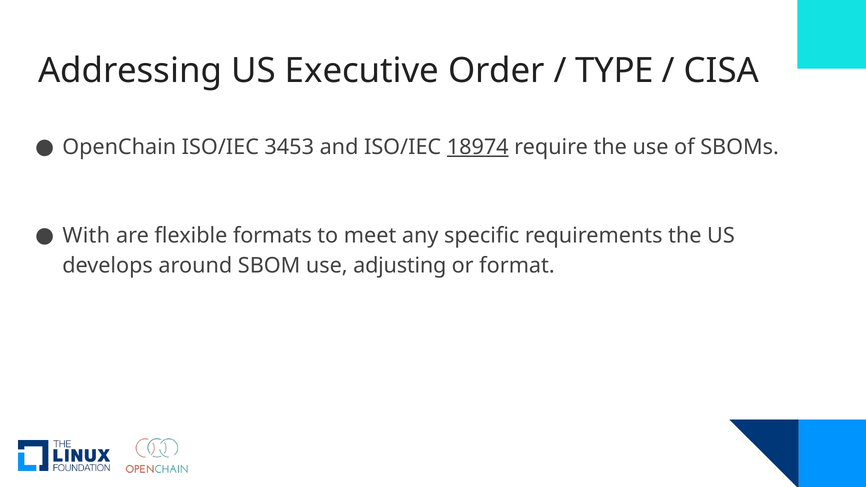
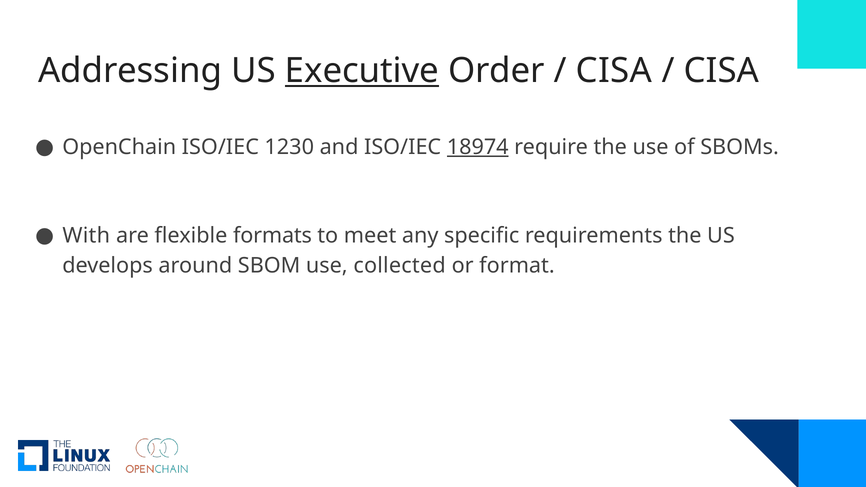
Executive underline: none -> present (362, 71)
TYPE: TYPE -> CISA (614, 71)
3453: 3453 -> 1230 (289, 147)
adjusting: adjusting -> collected (400, 265)
